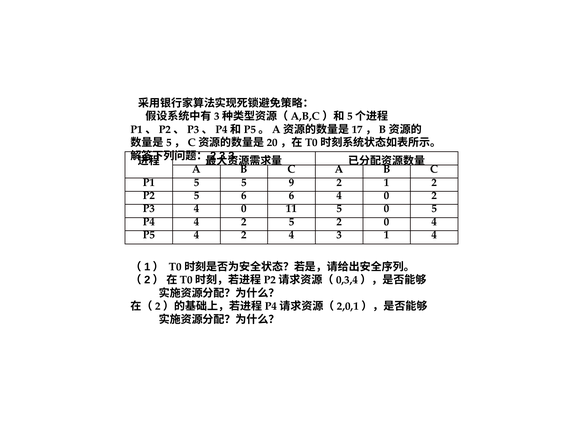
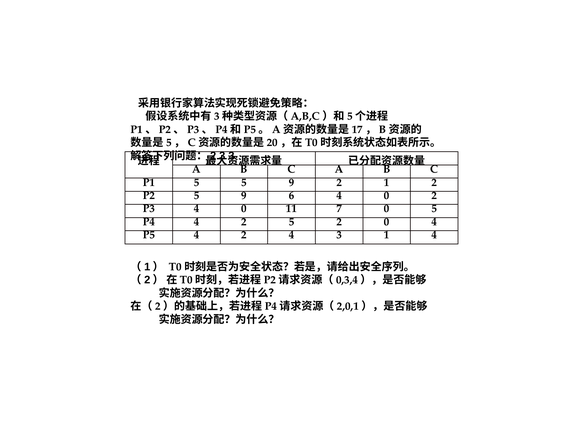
P2 5 6: 6 -> 9 (244, 196)
11 5: 5 -> 7 (339, 209)
